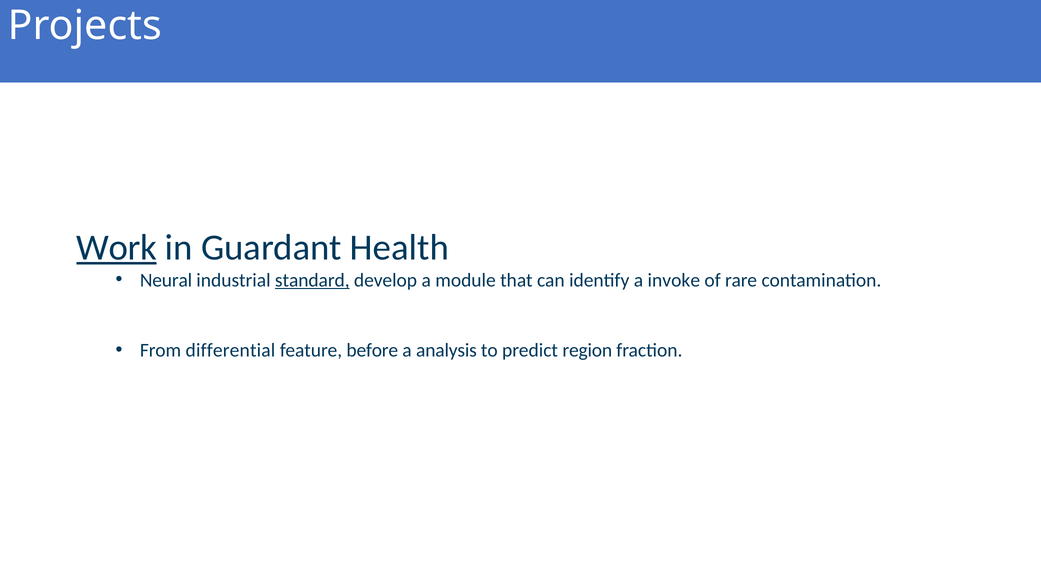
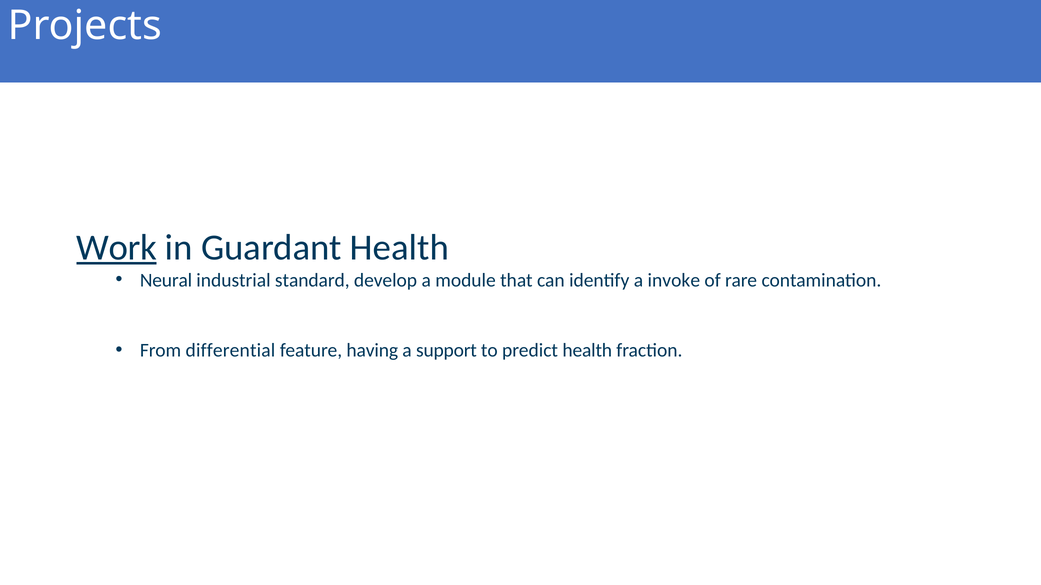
standard underline: present -> none (312, 280)
before: before -> having (372, 351)
analysis: analysis -> support (446, 351)
predict region: region -> health (587, 351)
